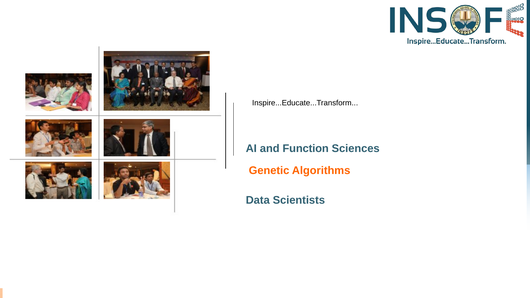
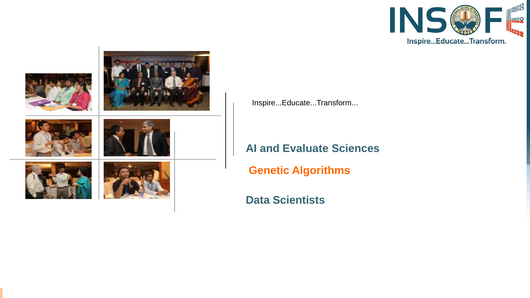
Function: Function -> Evaluate (306, 148)
